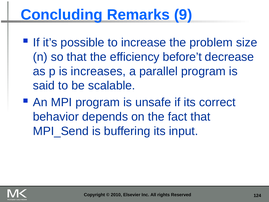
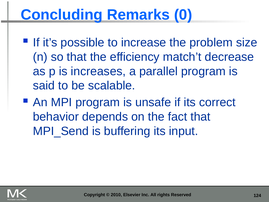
9: 9 -> 0 (183, 15)
before’t: before’t -> match’t (182, 57)
